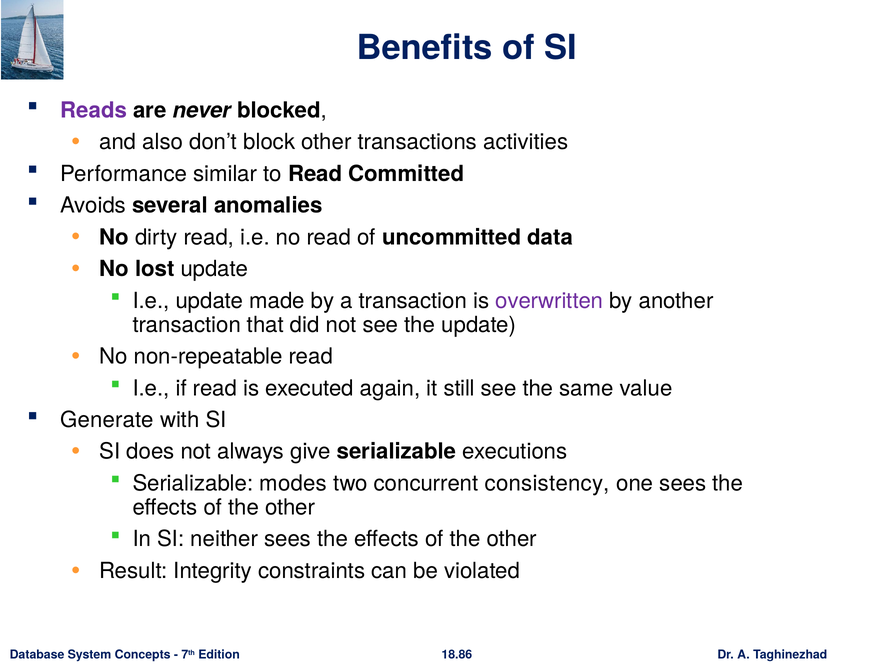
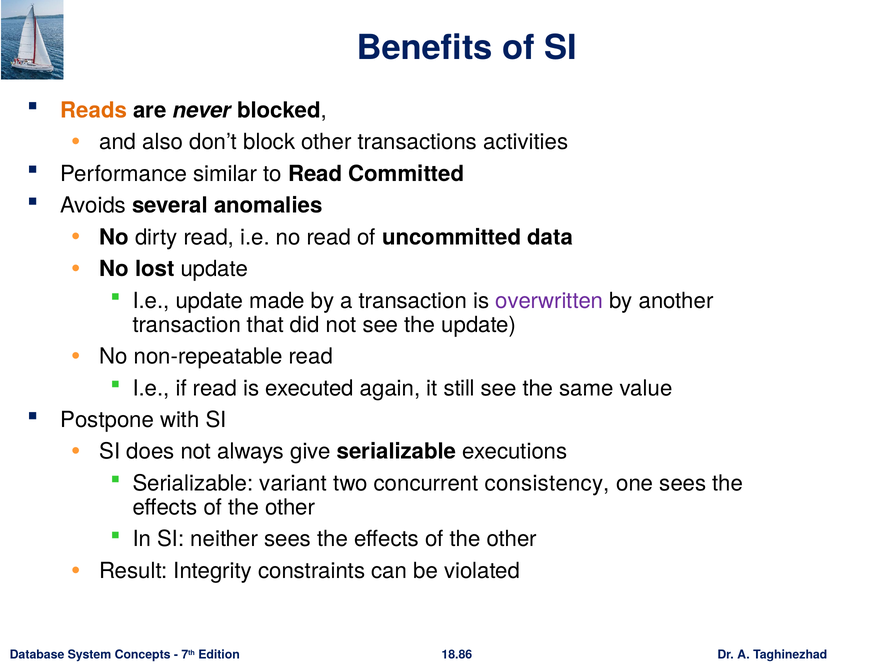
Reads colour: purple -> orange (94, 110)
Generate: Generate -> Postpone (107, 420)
modes: modes -> variant (293, 483)
